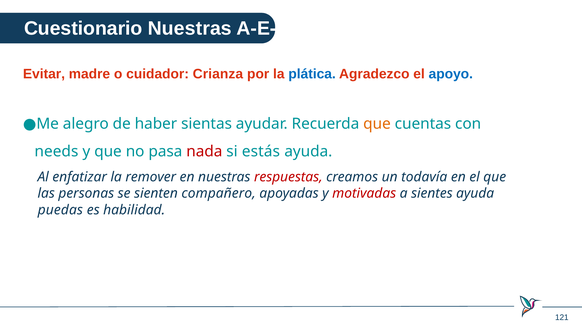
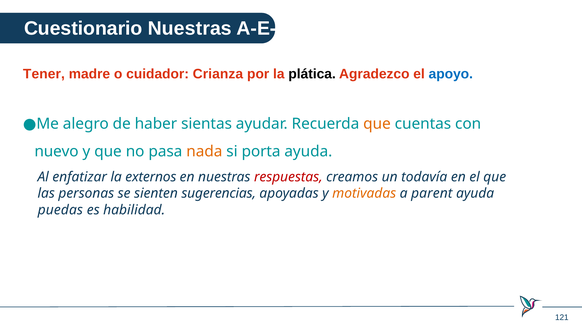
Evitar: Evitar -> Tener (44, 74)
plática colour: blue -> black (312, 74)
needs: needs -> nuevo (57, 152)
nada colour: red -> orange (204, 152)
estás: estás -> porta (261, 152)
remover: remover -> externos (151, 177)
compañero: compañero -> sugerencias (219, 194)
motivadas colour: red -> orange (364, 194)
sientes: sientes -> parent (432, 194)
